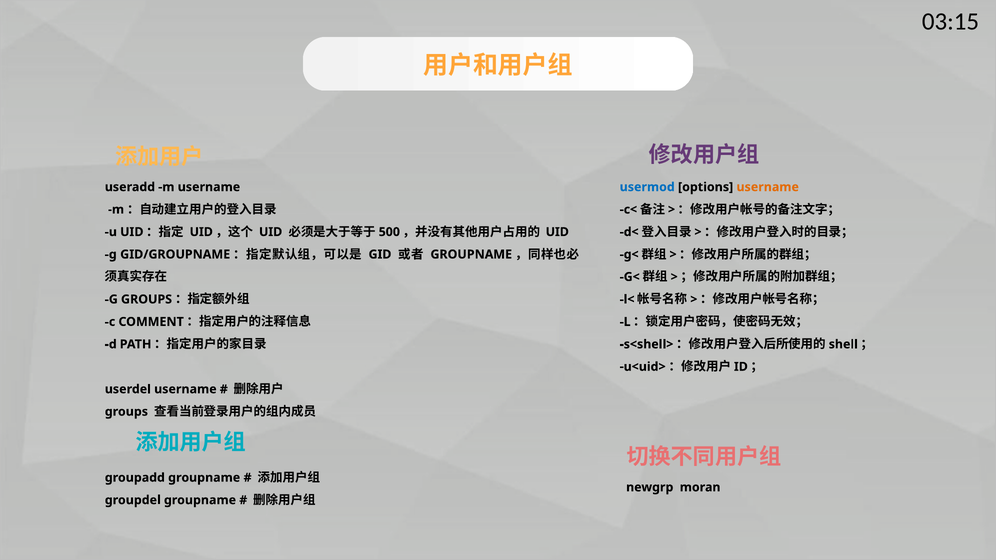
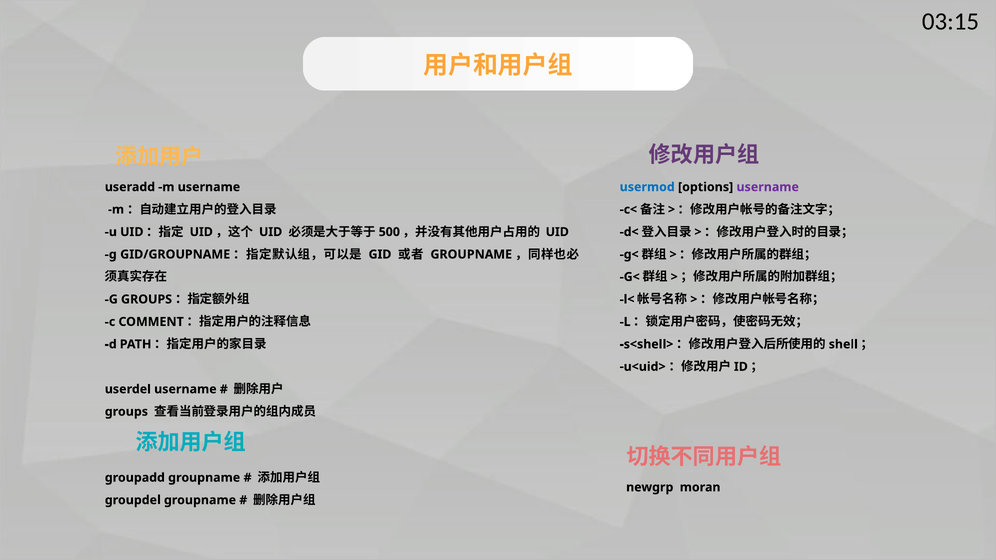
username colour: orange -> purple (768, 187)
